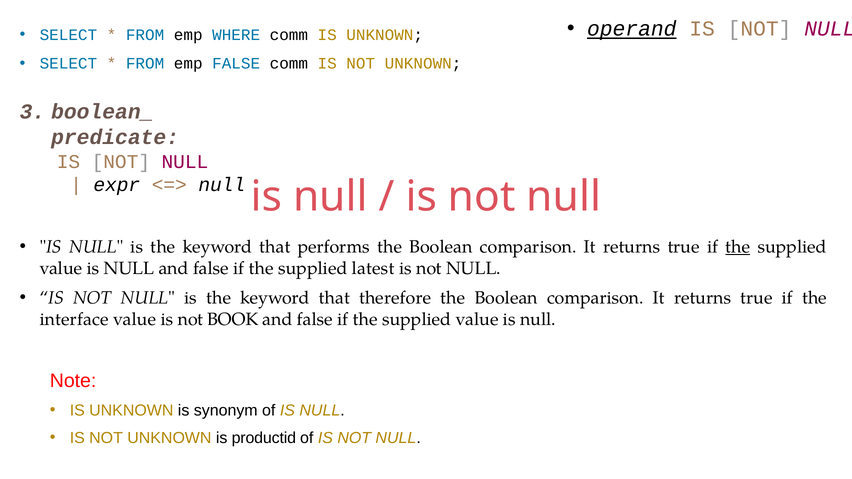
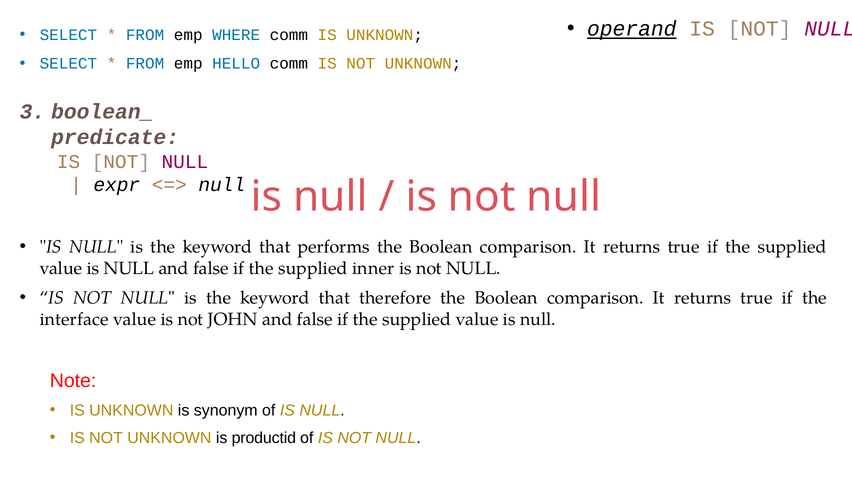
emp FALSE: FALSE -> HELLO (236, 64)
the underline: present -> none (738, 247)
latest: latest -> inner (373, 268)
BOOK: BOOK -> JOHN (233, 319)
